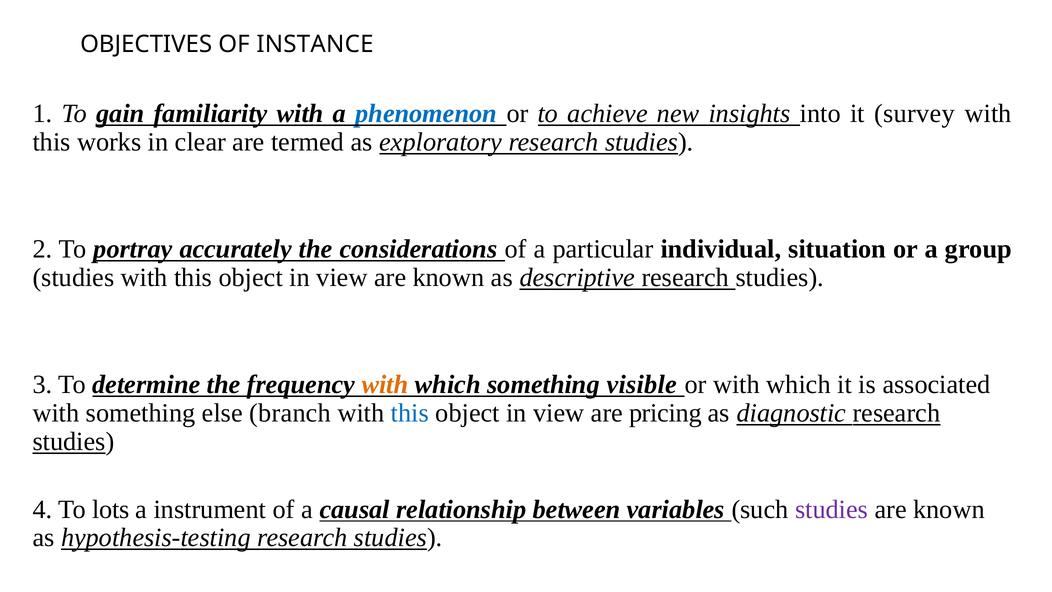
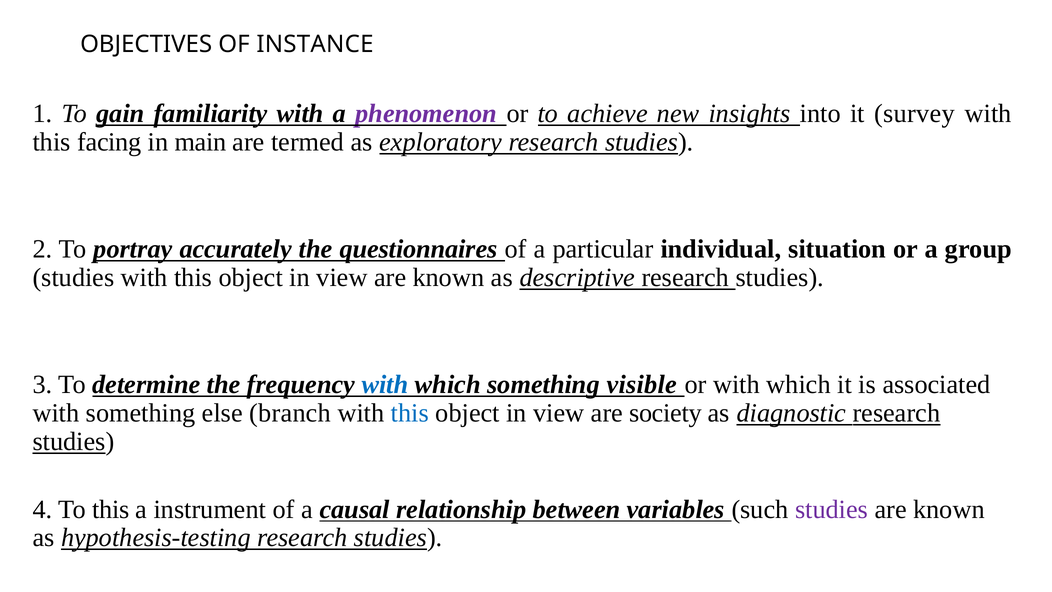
phenomenon colour: blue -> purple (426, 114)
works: works -> facing (109, 142)
clear: clear -> main (201, 142)
considerations: considerations -> questionnaires (419, 249)
with colour: orange -> blue (385, 385)
pricing: pricing -> society (665, 413)
To lots: lots -> this (111, 509)
